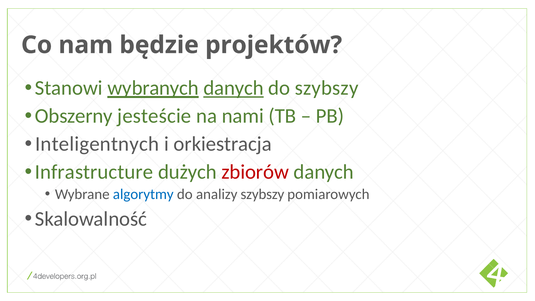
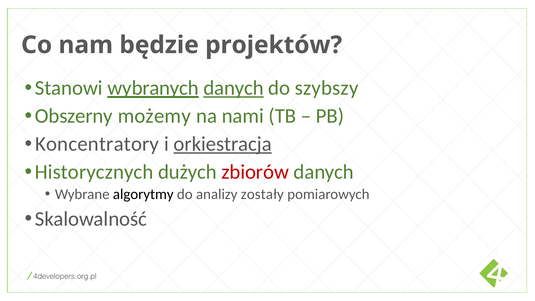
jesteście: jesteście -> możemy (154, 116)
Inteligentnych: Inteligentnych -> Koncentratory (97, 144)
orkiestracja underline: none -> present (223, 144)
Infrastructure: Infrastructure -> Historycznych (94, 172)
algorytmy colour: blue -> black (143, 194)
analizy szybszy: szybszy -> zostały (262, 194)
